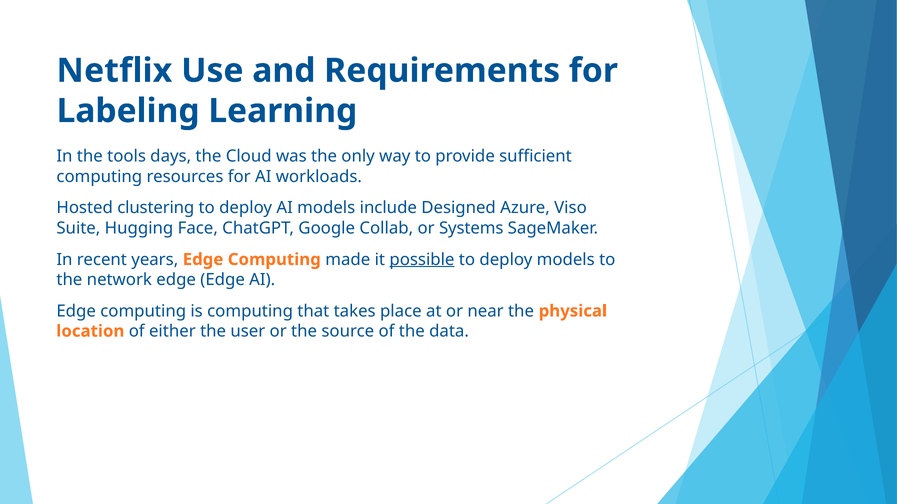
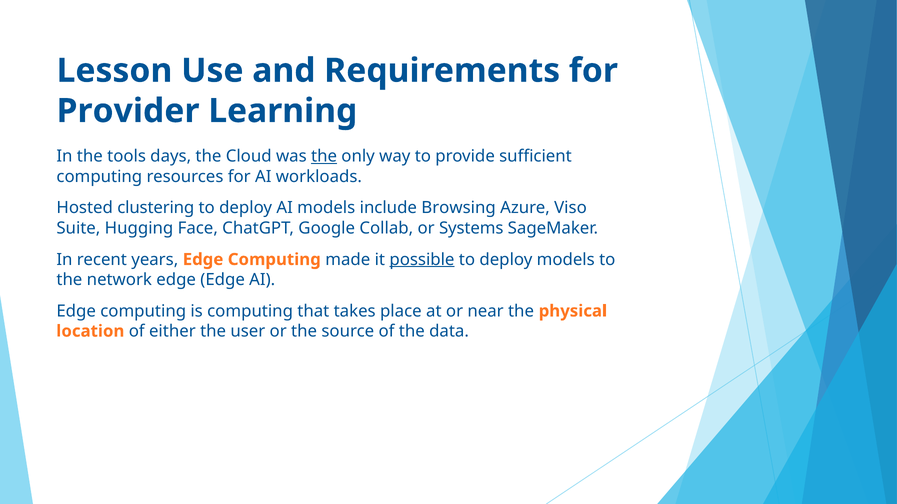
Netflix: Netflix -> Lesson (114, 71)
Labeling: Labeling -> Provider (128, 111)
the underline: none -> present (324, 157)
Designed: Designed -> Browsing (459, 208)
